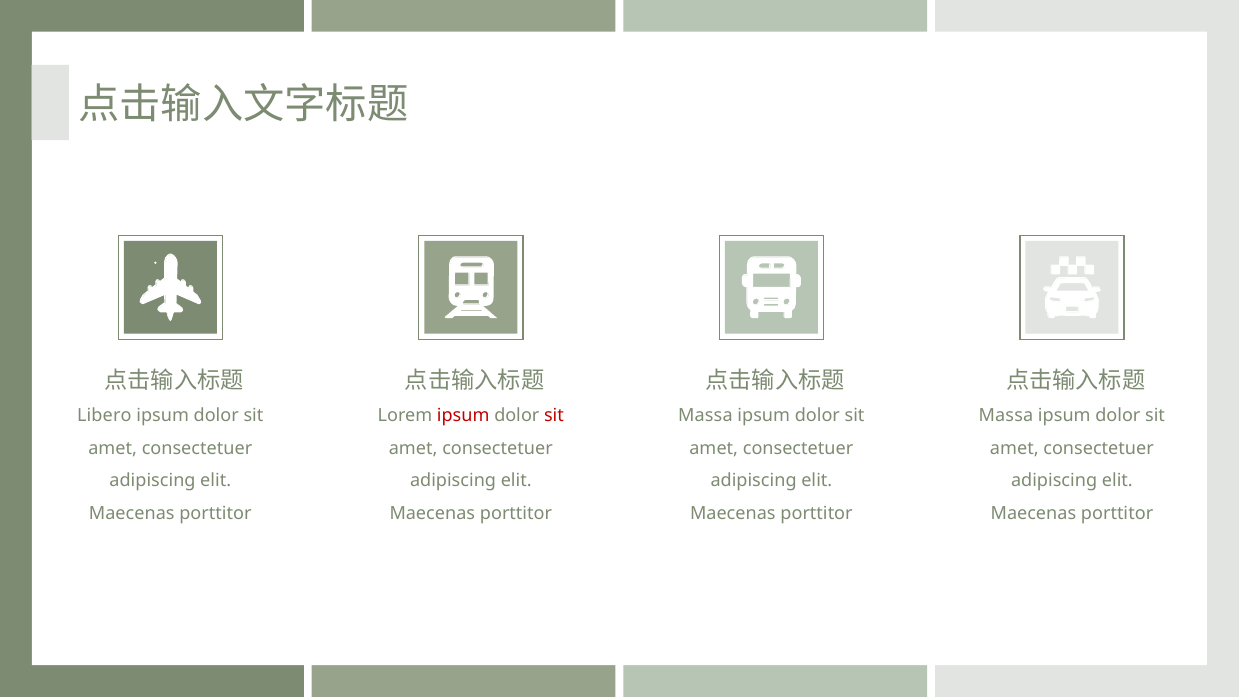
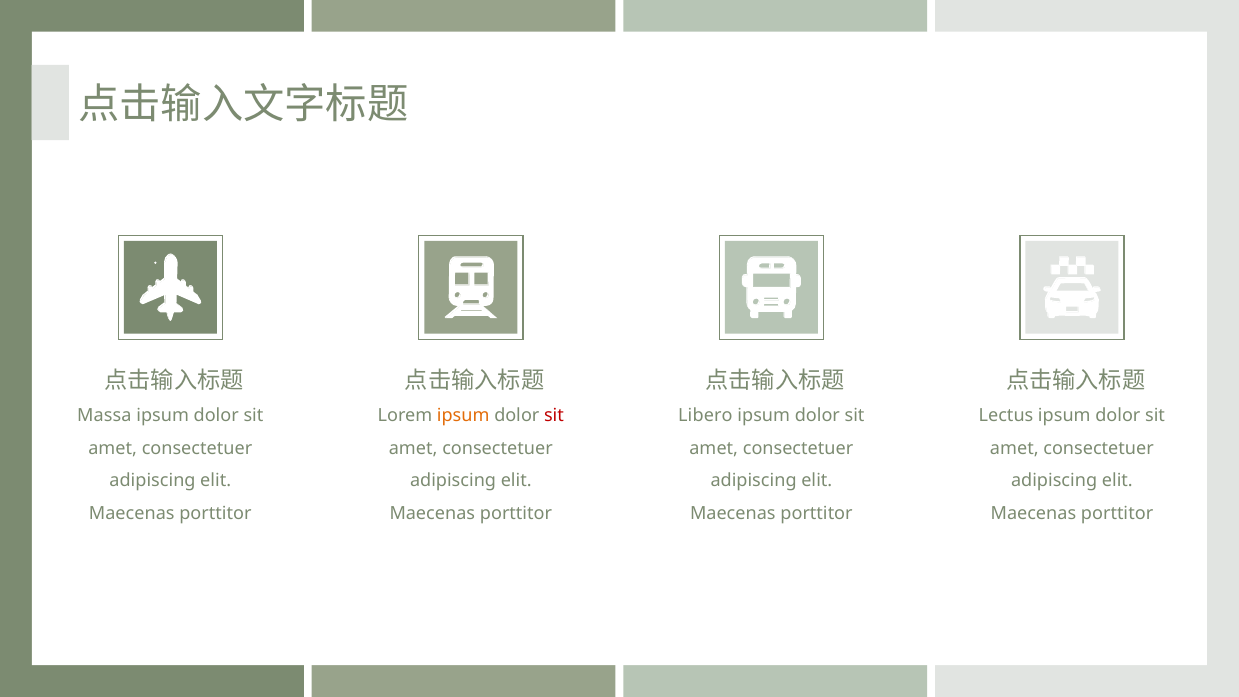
Libero: Libero -> Massa (104, 416)
ipsum colour: red -> orange (463, 416)
Massa: Massa -> Libero (705, 416)
Massa: Massa -> Lectus (1006, 416)
